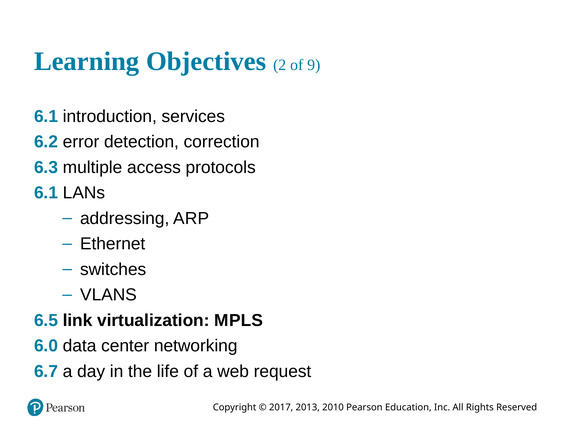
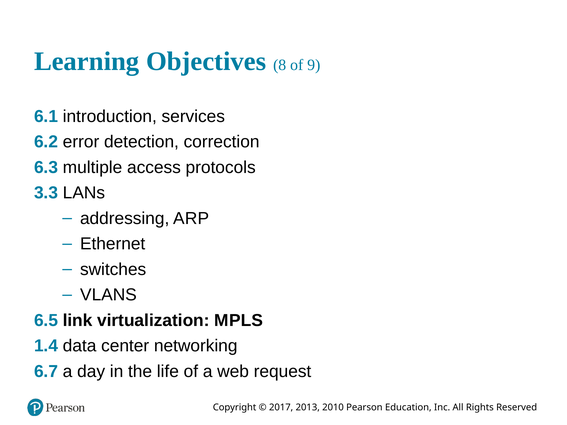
2: 2 -> 8 (280, 65)
6.1: 6.1 -> 3.3 (46, 193)
6.0: 6.0 -> 1.4 (46, 346)
